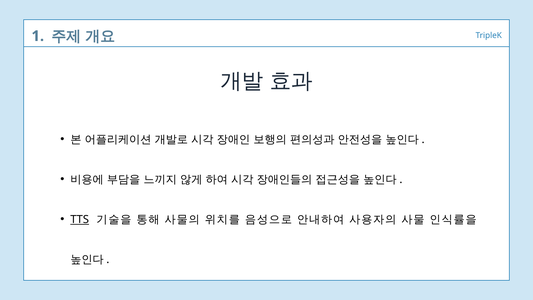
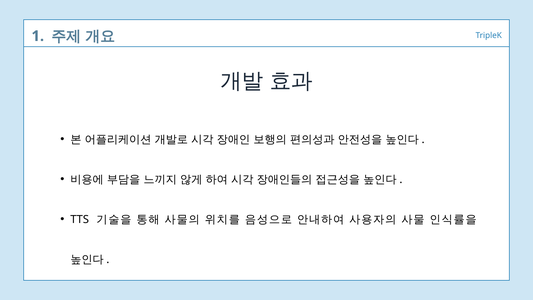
TTS underline: present -> none (80, 219)
